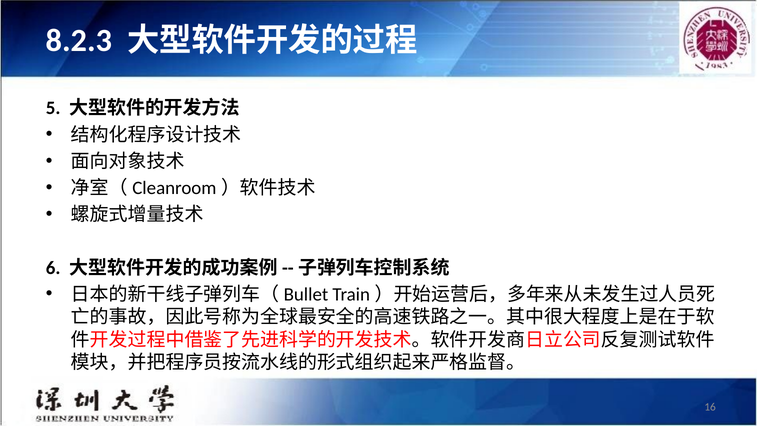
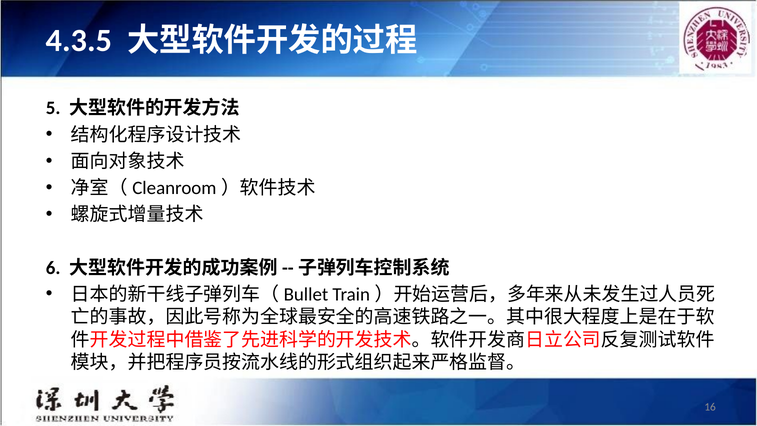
8.2.3: 8.2.3 -> 4.3.5 (79, 41)
